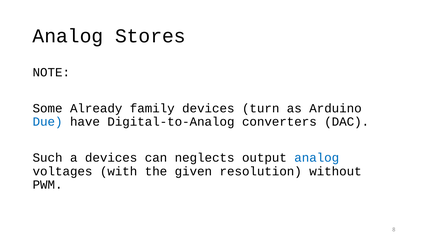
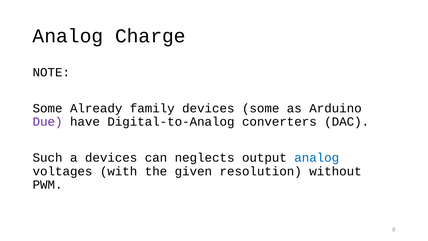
Stores: Stores -> Charge (150, 36)
devices turn: turn -> some (261, 108)
Due colour: blue -> purple (48, 122)
